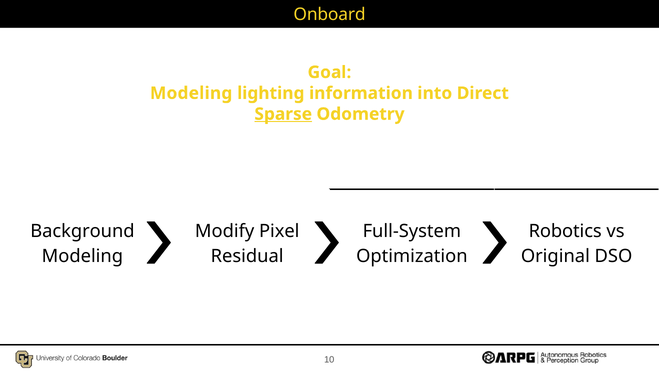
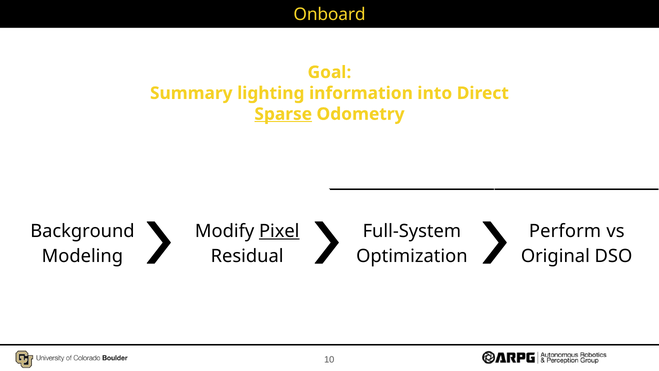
Modeling: Modeling -> Summary (191, 93)
Pixel underline: none -> present (279, 231)
Robotics: Robotics -> Perform (565, 231)
